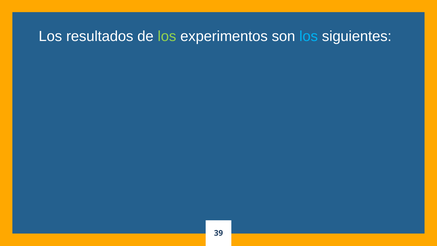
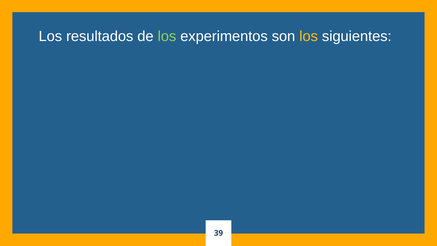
los colour: light blue -> yellow (309, 36)
